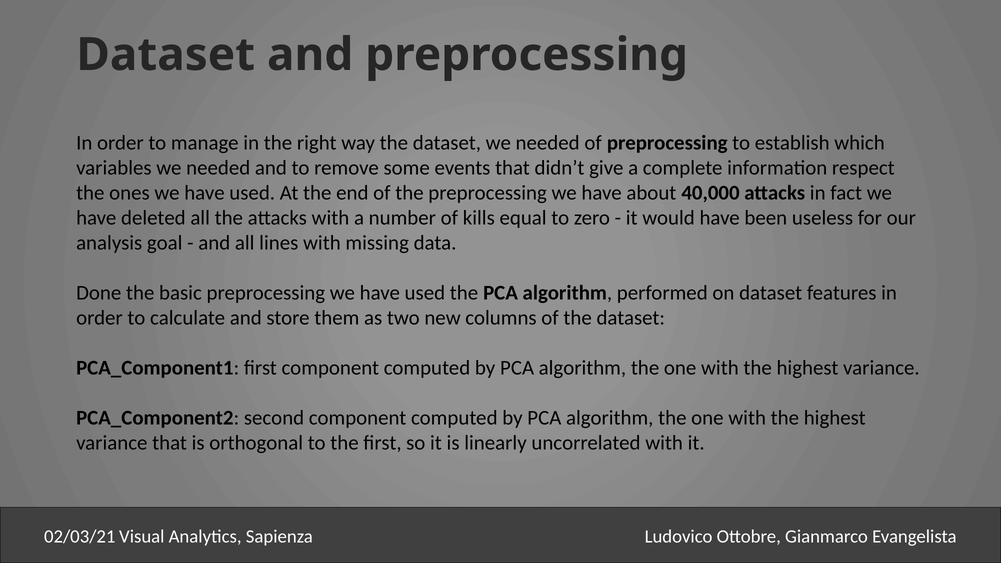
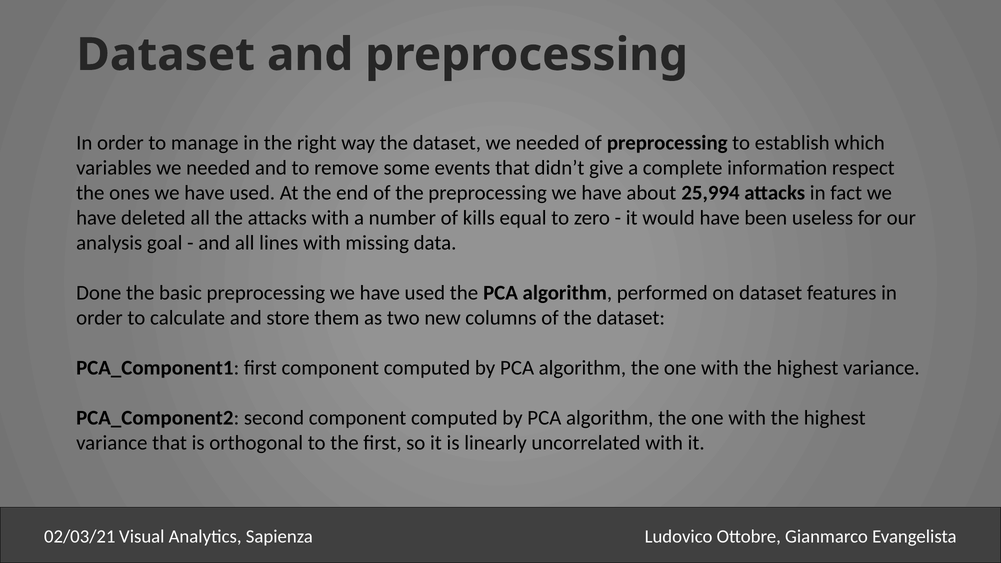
40,000: 40,000 -> 25,994 (711, 193)
